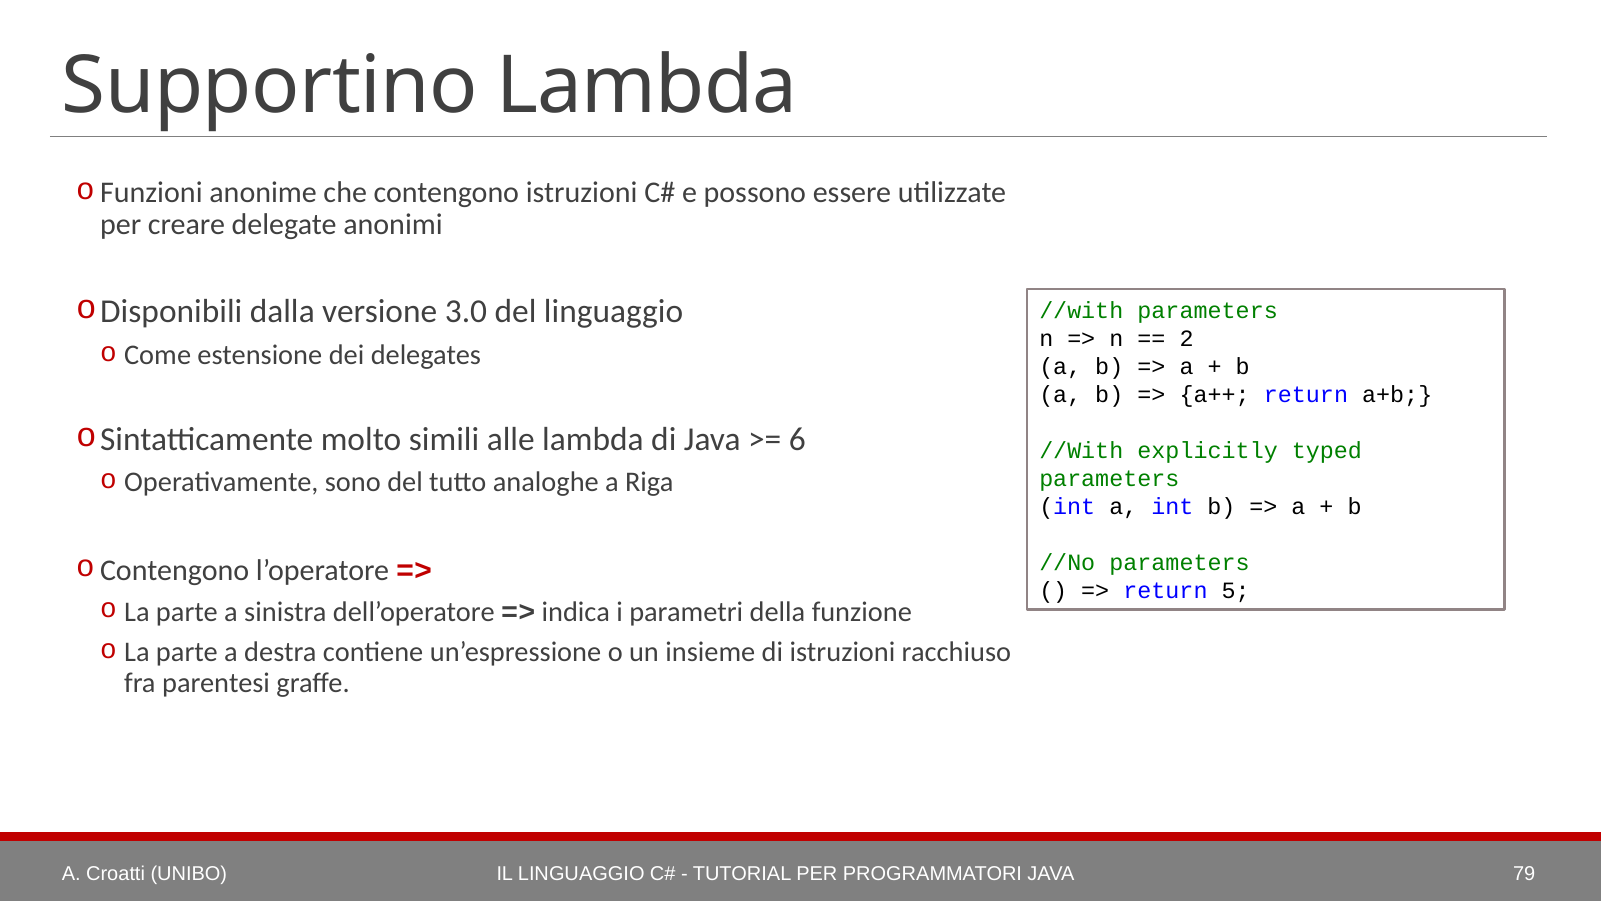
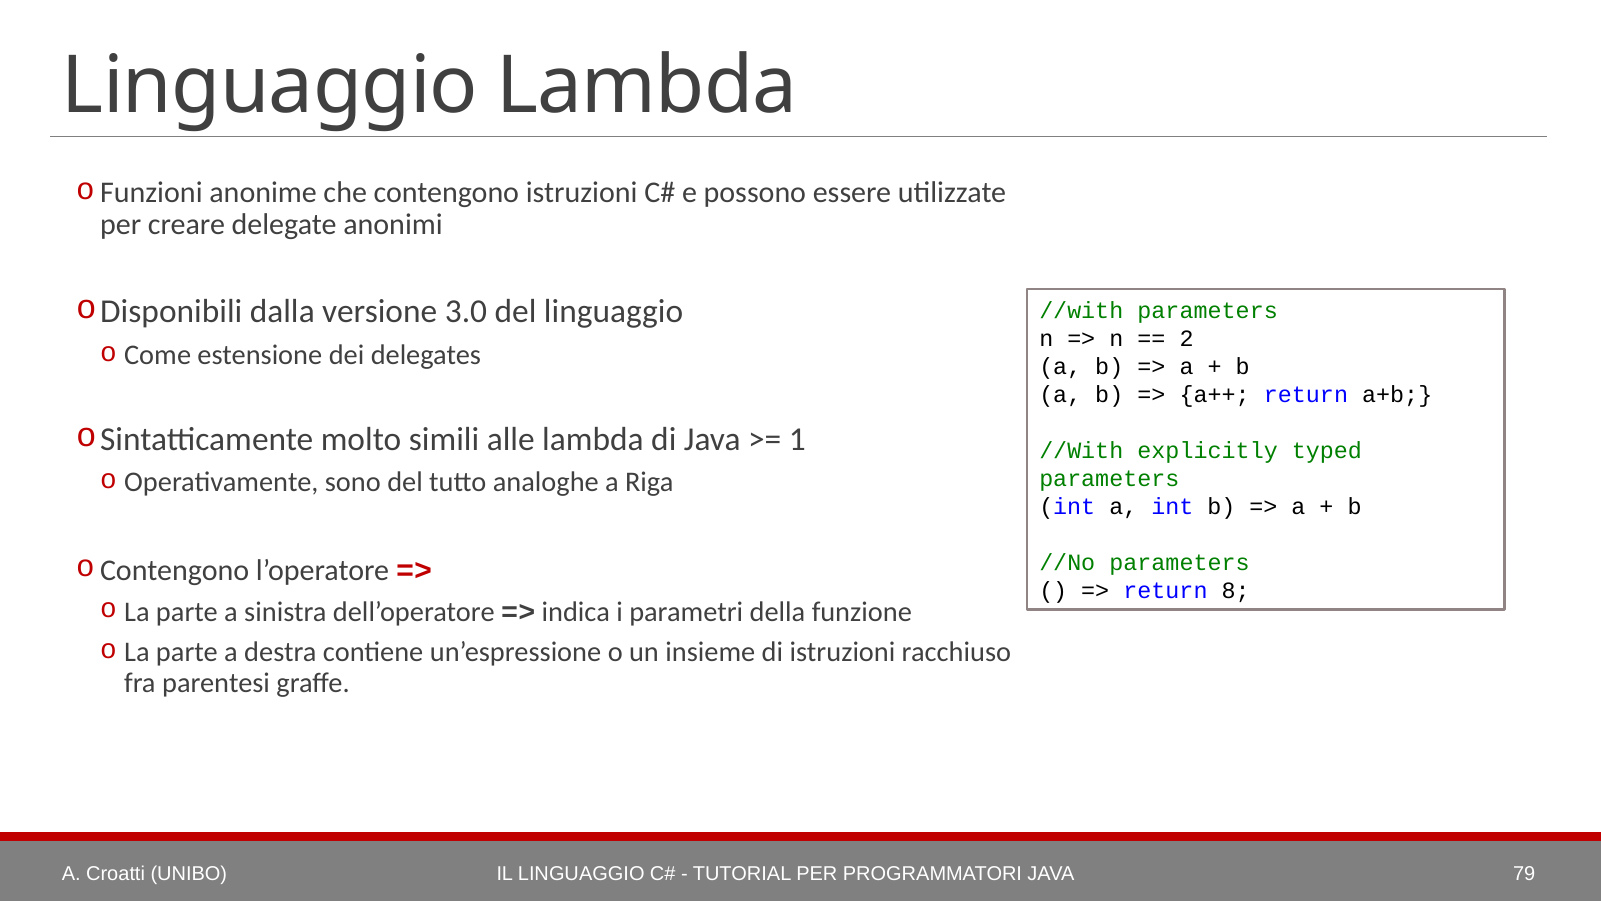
Supportino: Supportino -> Linguaggio (270, 86)
6: 6 -> 1 (797, 439)
5: 5 -> 8 (1236, 591)
